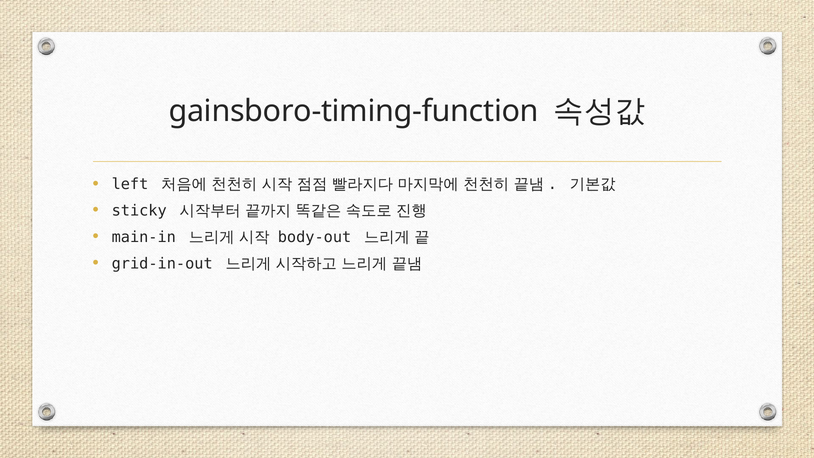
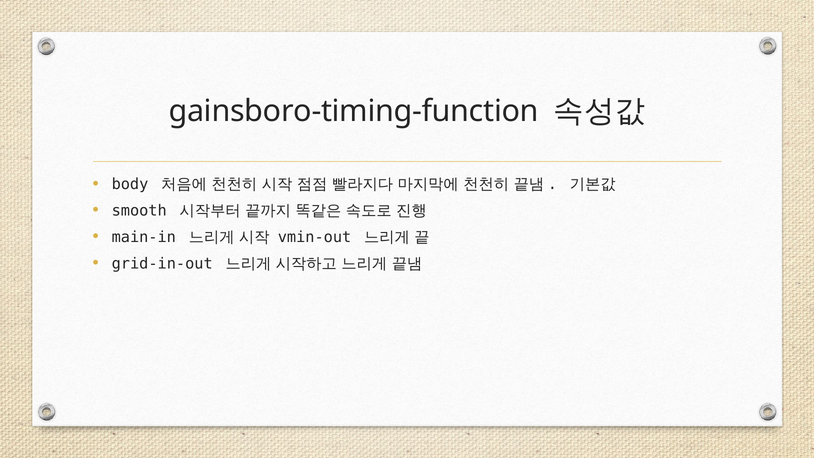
left: left -> body (130, 184)
sticky: sticky -> smooth (139, 210)
body-out: body-out -> vmin-out (315, 237)
